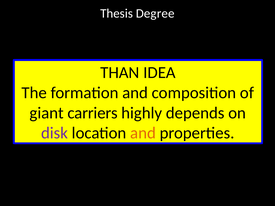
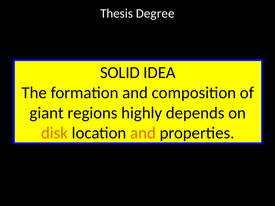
THAN: THAN -> SOLID (120, 73)
carriers: carriers -> regions (93, 113)
disk colour: purple -> orange (55, 133)
